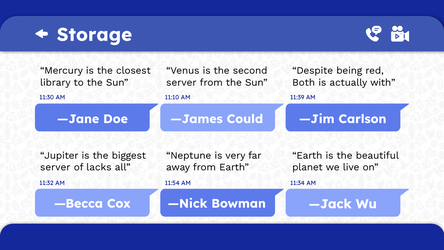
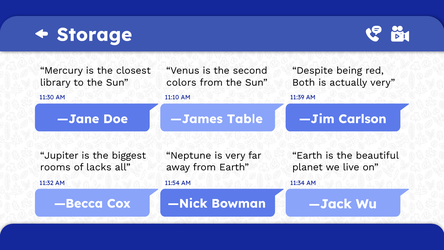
server: server -> colors (181, 82)
actually with: with -> very (383, 82)
Could: Could -> Table (245, 119)
server: server -> rooms (55, 167)
